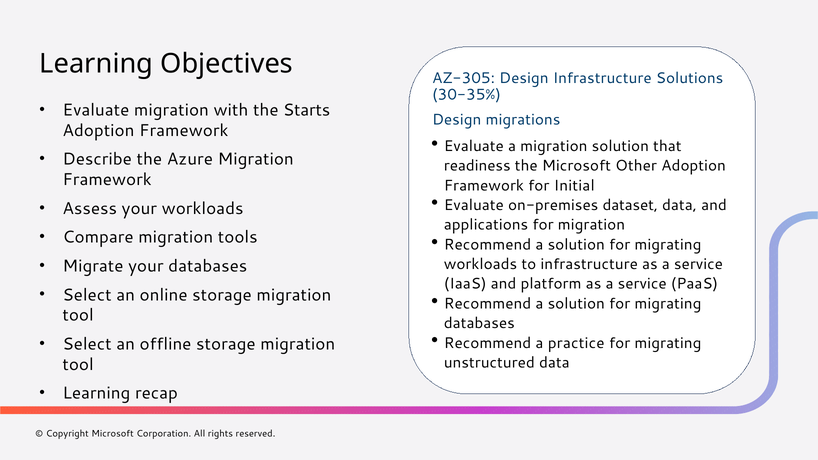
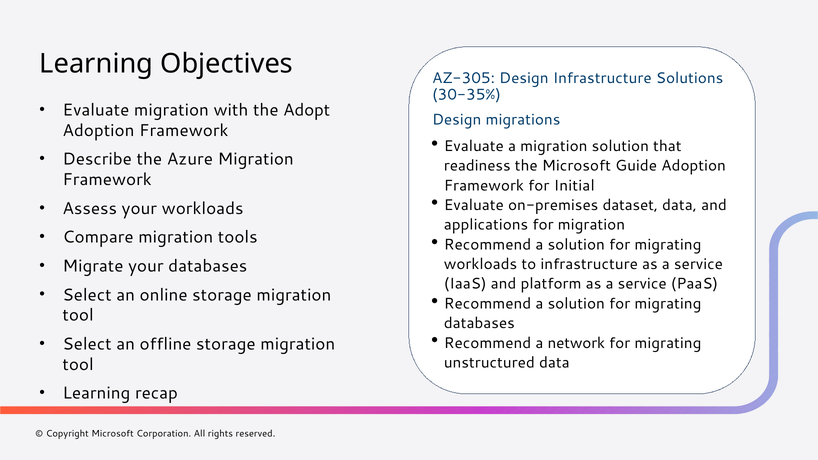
Starts: Starts -> Adopt (307, 110)
Other: Other -> Guide (636, 166)
practice: practice -> network (576, 343)
